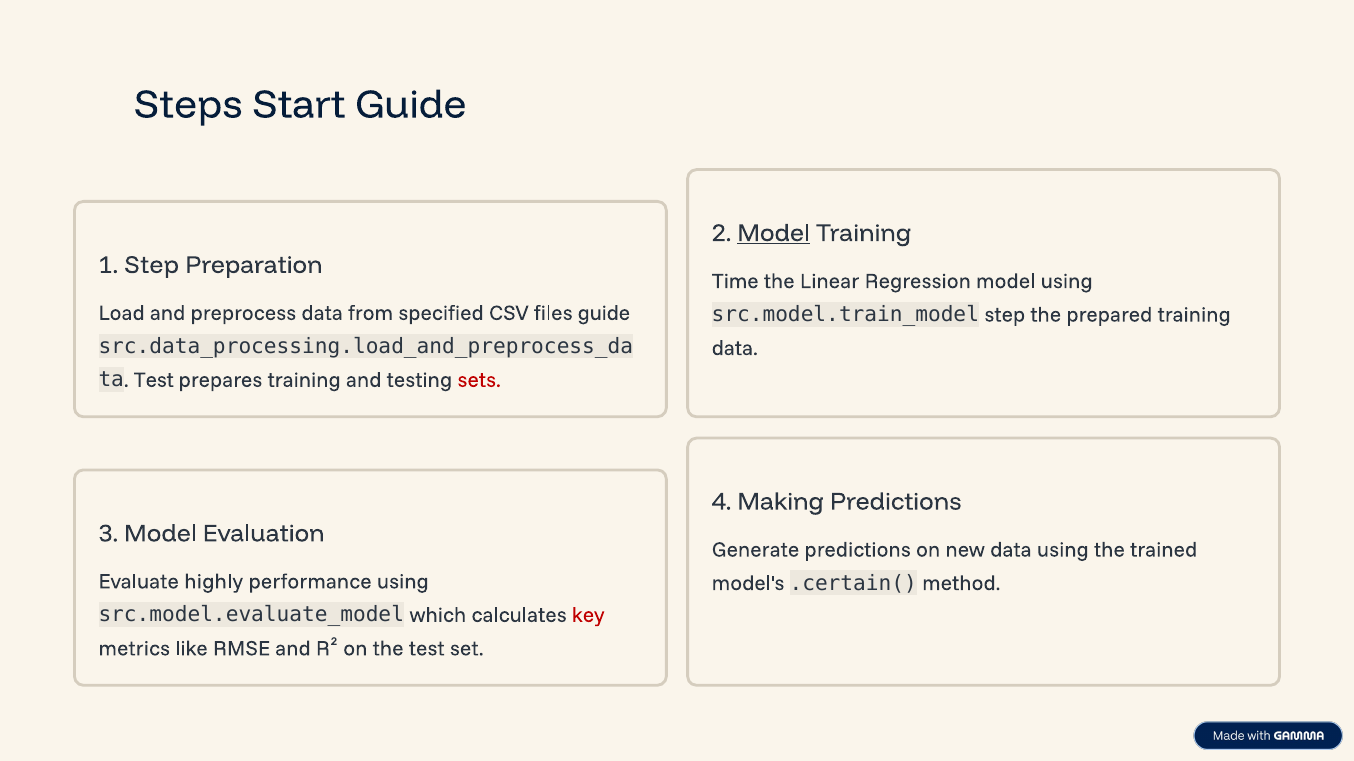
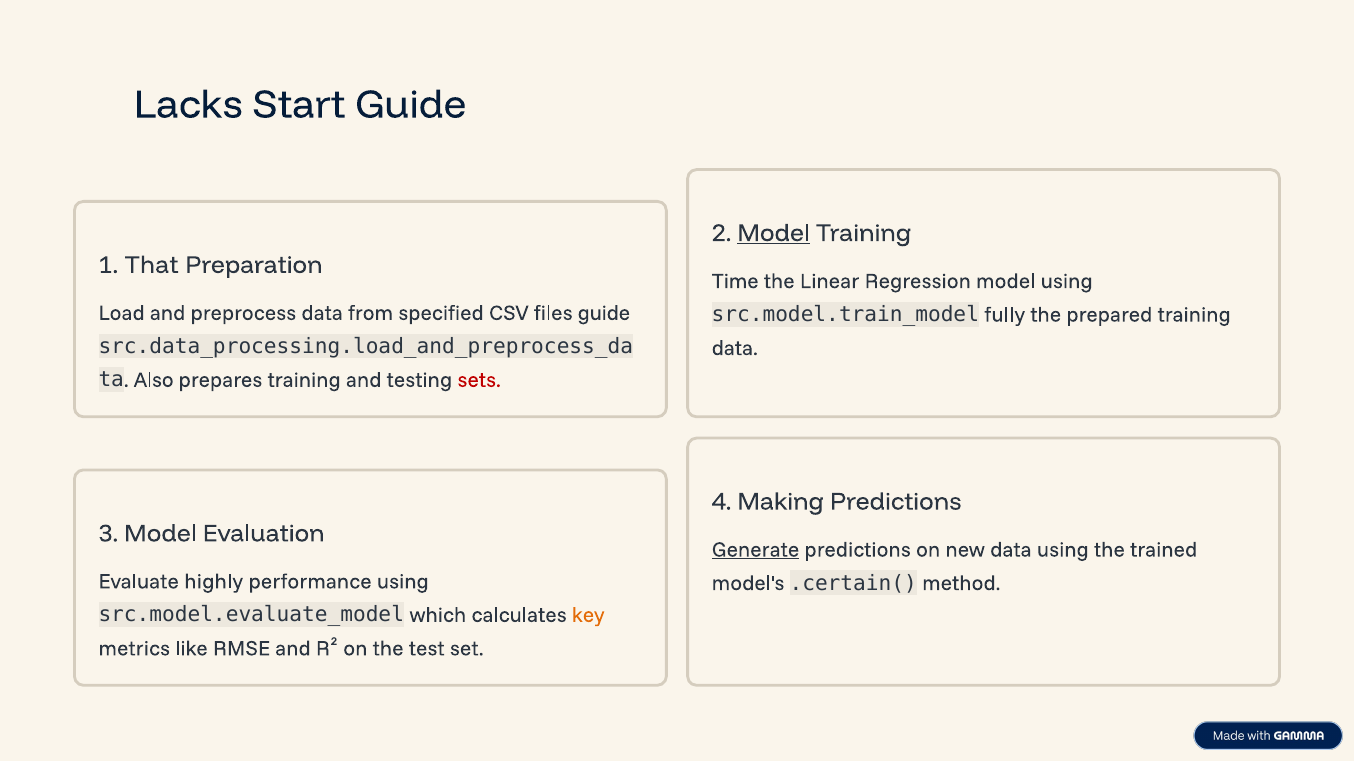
Steps: Steps -> Lacks (188, 104)
1 Step: Step -> That (152, 265)
src.model.train_model step: step -> fully (1005, 315)
Test: Test -> Also (154, 380)
Generate underline: none -> present (756, 550)
key colour: red -> orange (588, 615)
